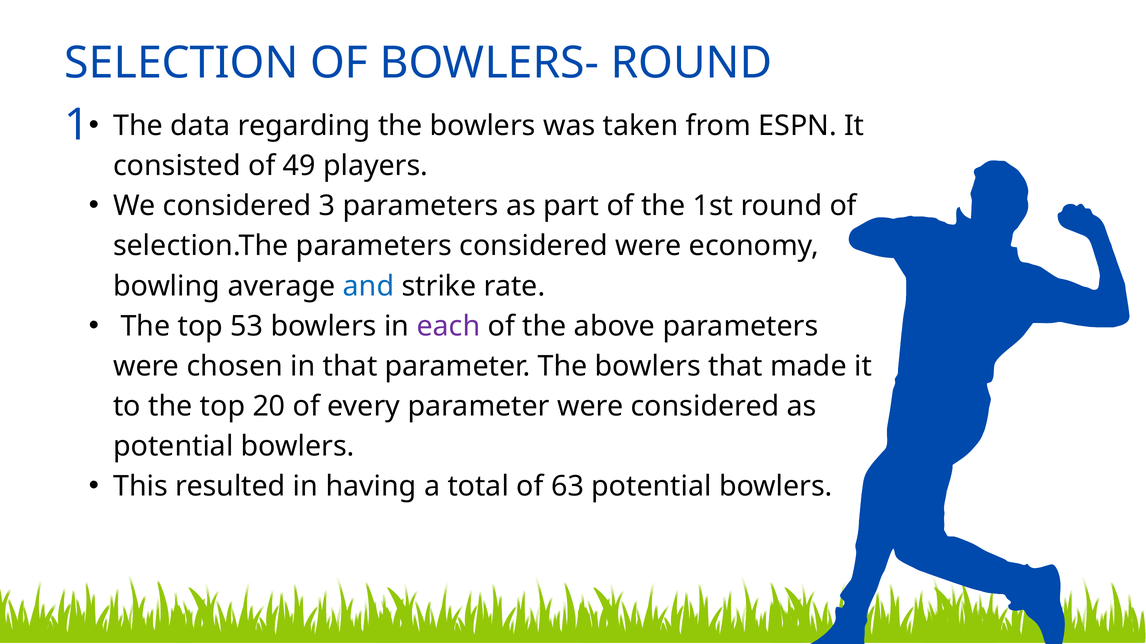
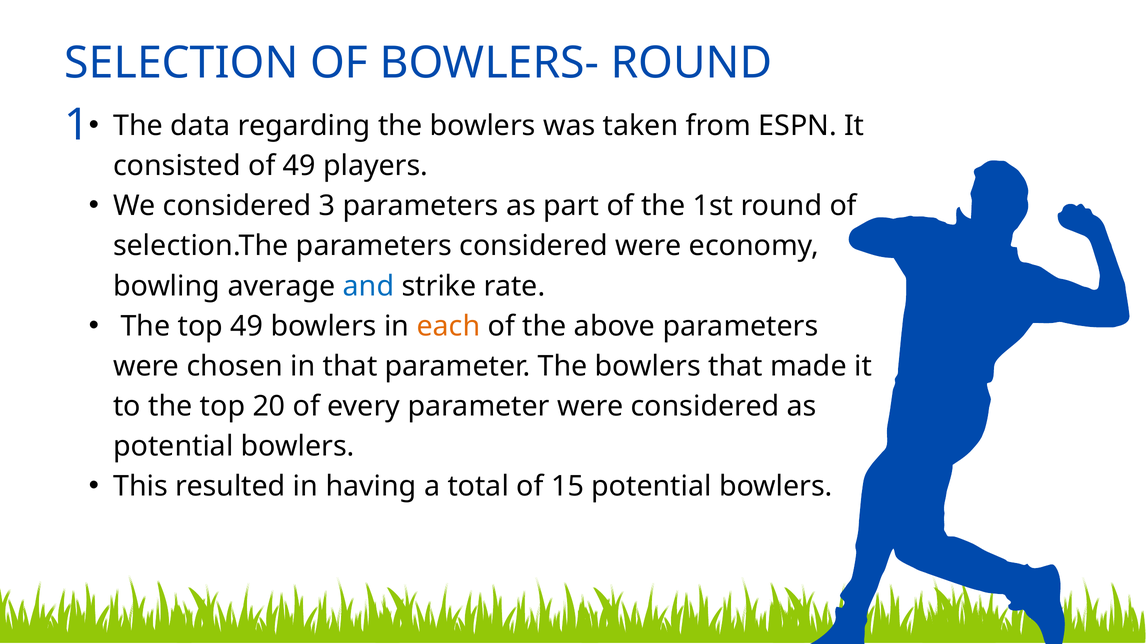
top 53: 53 -> 49 (247, 326)
each colour: purple -> orange (448, 326)
63: 63 -> 15 (568, 487)
